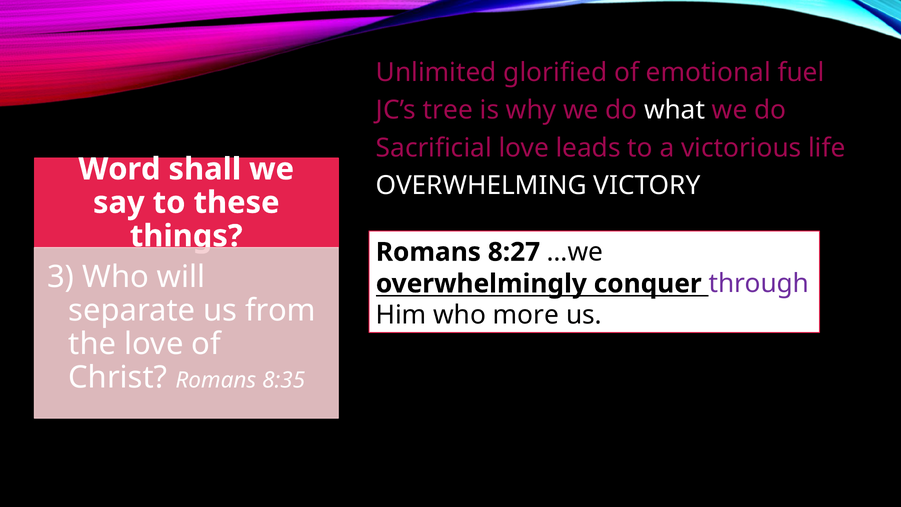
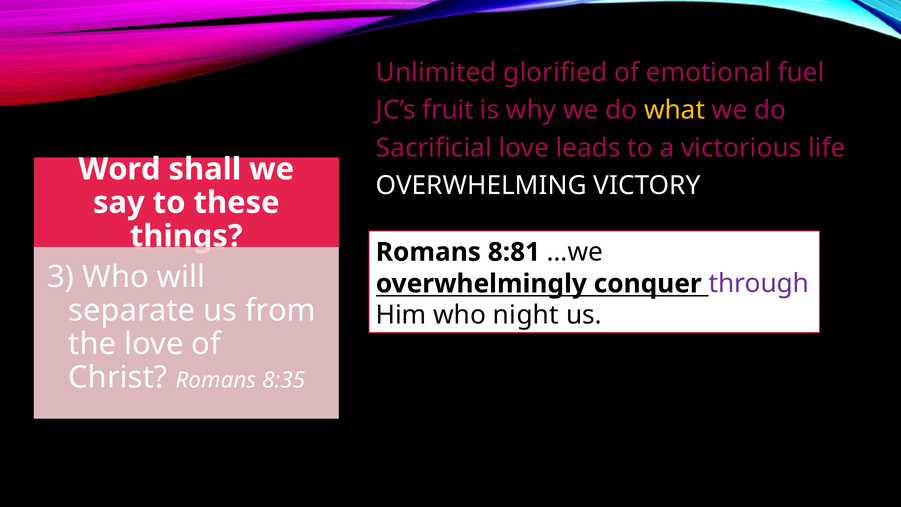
tree: tree -> fruit (448, 110)
what colour: white -> yellow (675, 110)
8:27: 8:27 -> 8:81 (514, 252)
more: more -> night (526, 315)
